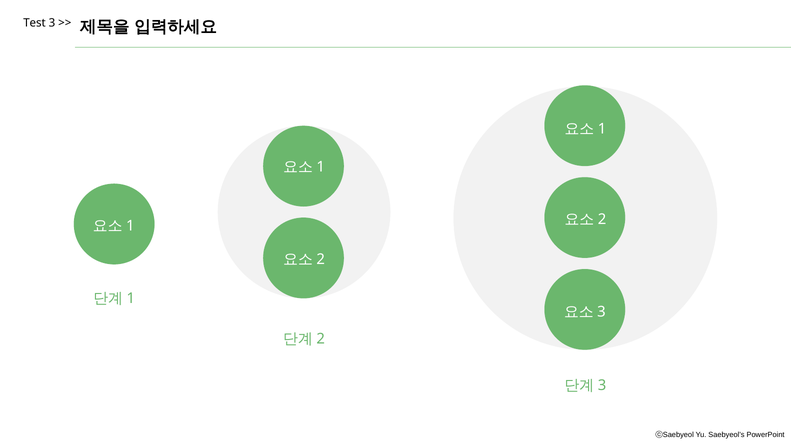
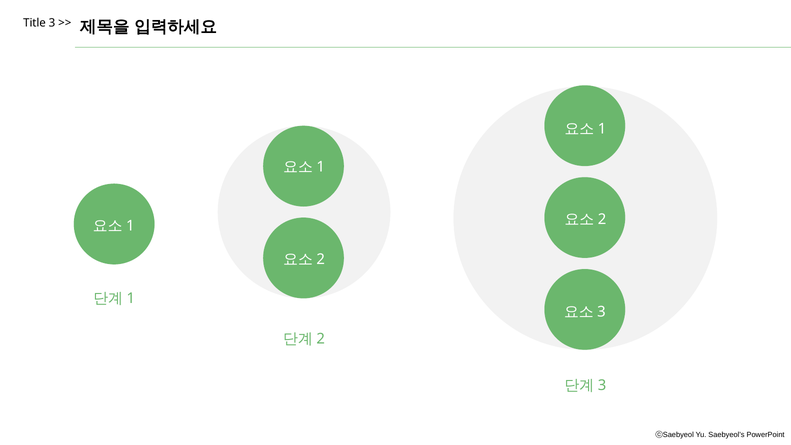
Test: Test -> Title (34, 23)
